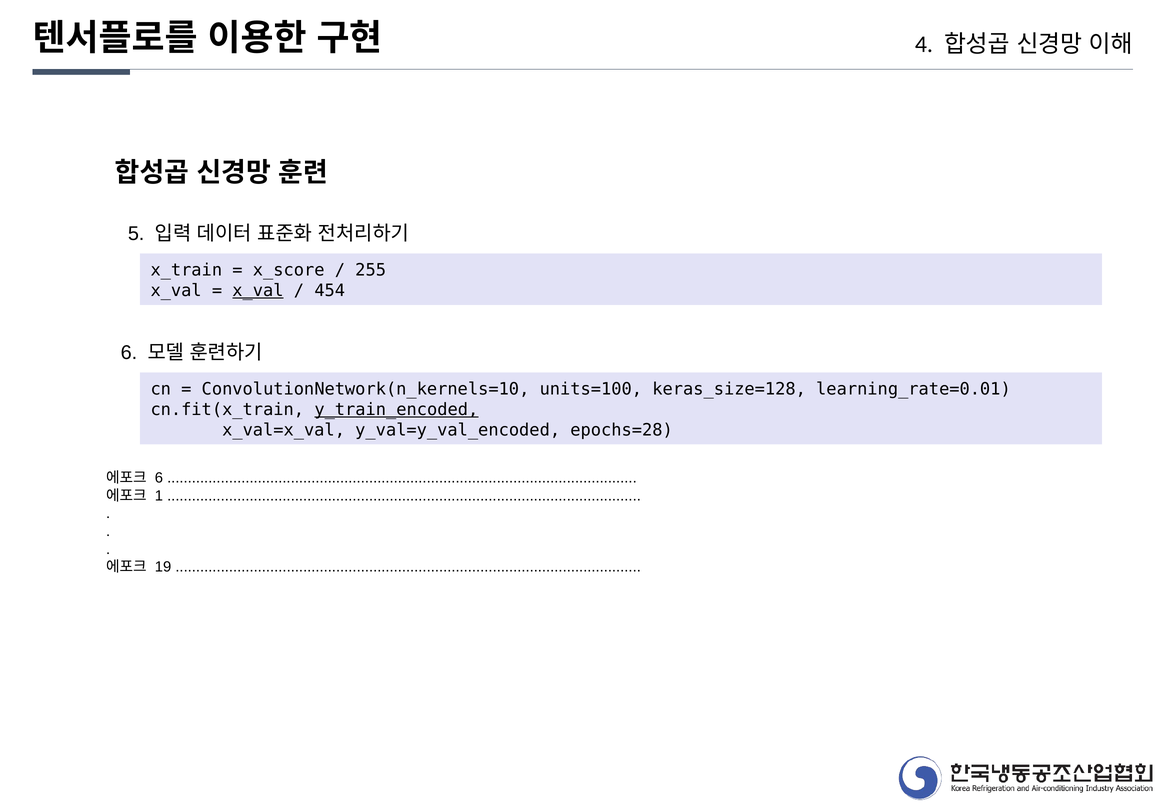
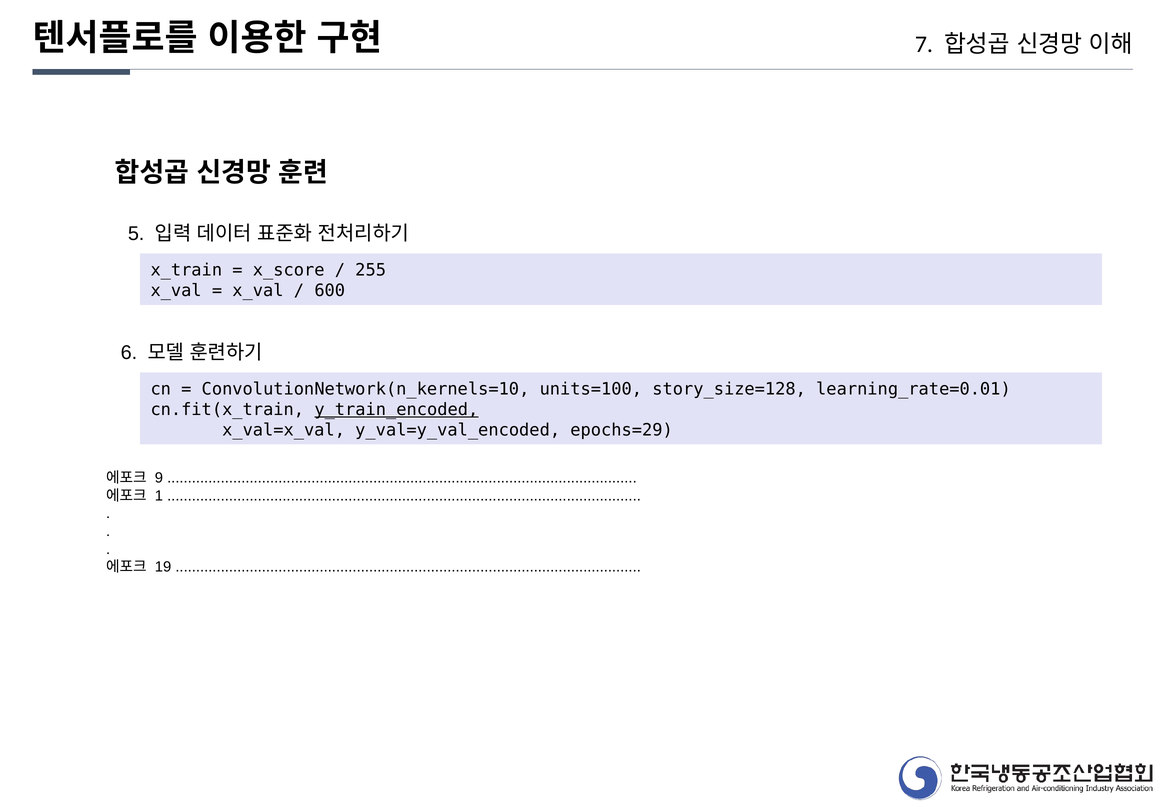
4: 4 -> 7 (924, 44)
x_val underline: present -> none (258, 290)
454: 454 -> 600 (330, 290)
keras_size=128: keras_size=128 -> story_size=128 (729, 389)
epochs=28: epochs=28 -> epochs=29 (622, 430)
6: 6 -> 9 (159, 478)
